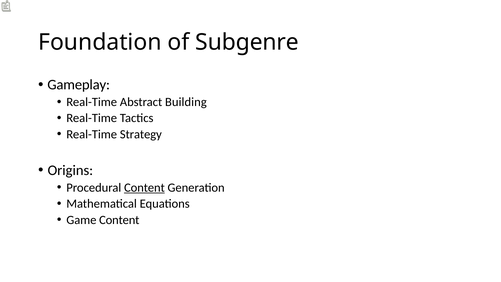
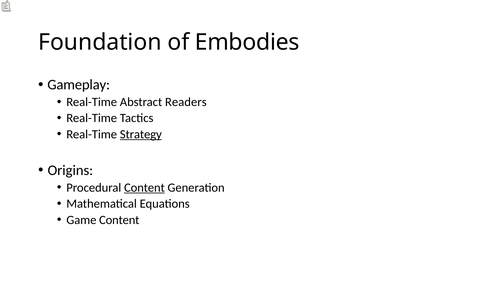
Subgenre: Subgenre -> Embodies (247, 42)
Building: Building -> Readers (186, 102)
Strategy underline: none -> present (141, 134)
